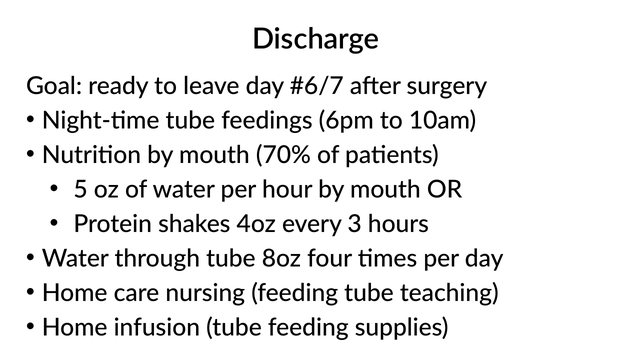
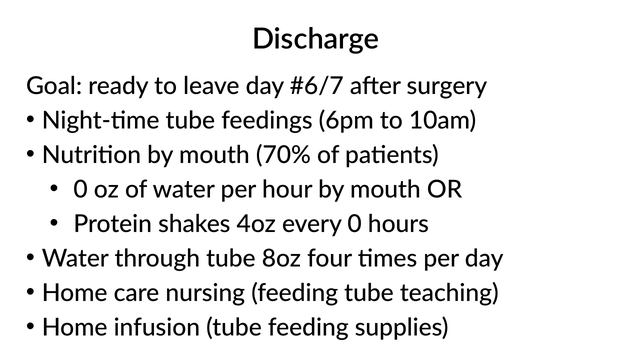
5: 5 -> 0 (81, 190)
every 3: 3 -> 0 (355, 224)
